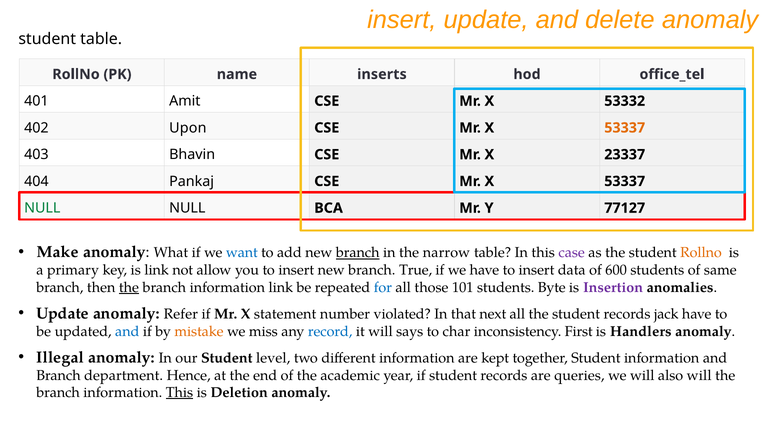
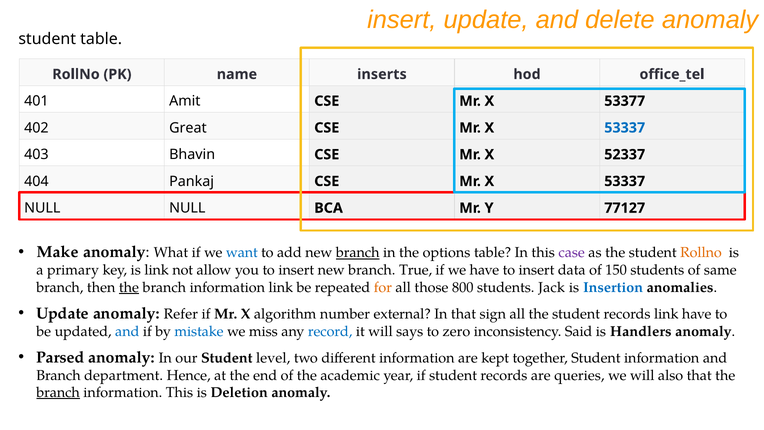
53332: 53332 -> 53377 (625, 101)
Upon: Upon -> Great (188, 128)
53337 colour: orange -> blue (625, 128)
23337: 23337 -> 52337 (625, 154)
NULL colour: green -> black (42, 208)
narrow: narrow -> options (447, 253)
600: 600 -> 150 (616, 270)
for colour: blue -> orange (383, 287)
101: 101 -> 800 (463, 287)
Byte: Byte -> Jack (552, 287)
Insertion colour: purple -> blue (613, 287)
statement: statement -> algorithm (285, 314)
violated: violated -> external (402, 314)
next: next -> sign (493, 314)
records jack: jack -> link (666, 314)
mistake colour: orange -> blue (199, 331)
char: char -> zero (456, 331)
First: First -> Said (579, 331)
Illegal: Illegal -> Parsed (60, 357)
also will: will -> that (699, 375)
branch underline: none -> present (58, 392)
This underline: present -> none (179, 392)
